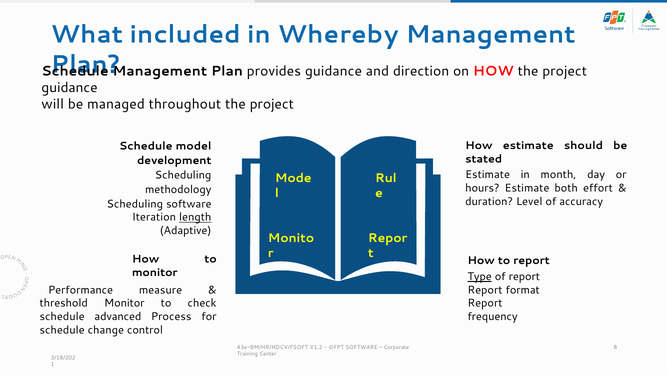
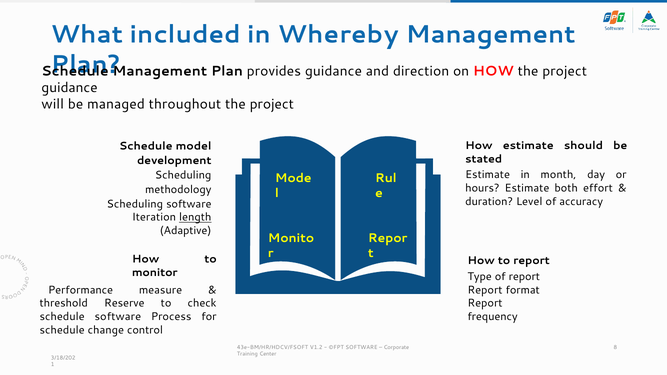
Type underline: present -> none (480, 277)
threshold Monitor: Monitor -> Reserve (124, 303)
schedule advanced: advanced -> software (118, 317)
